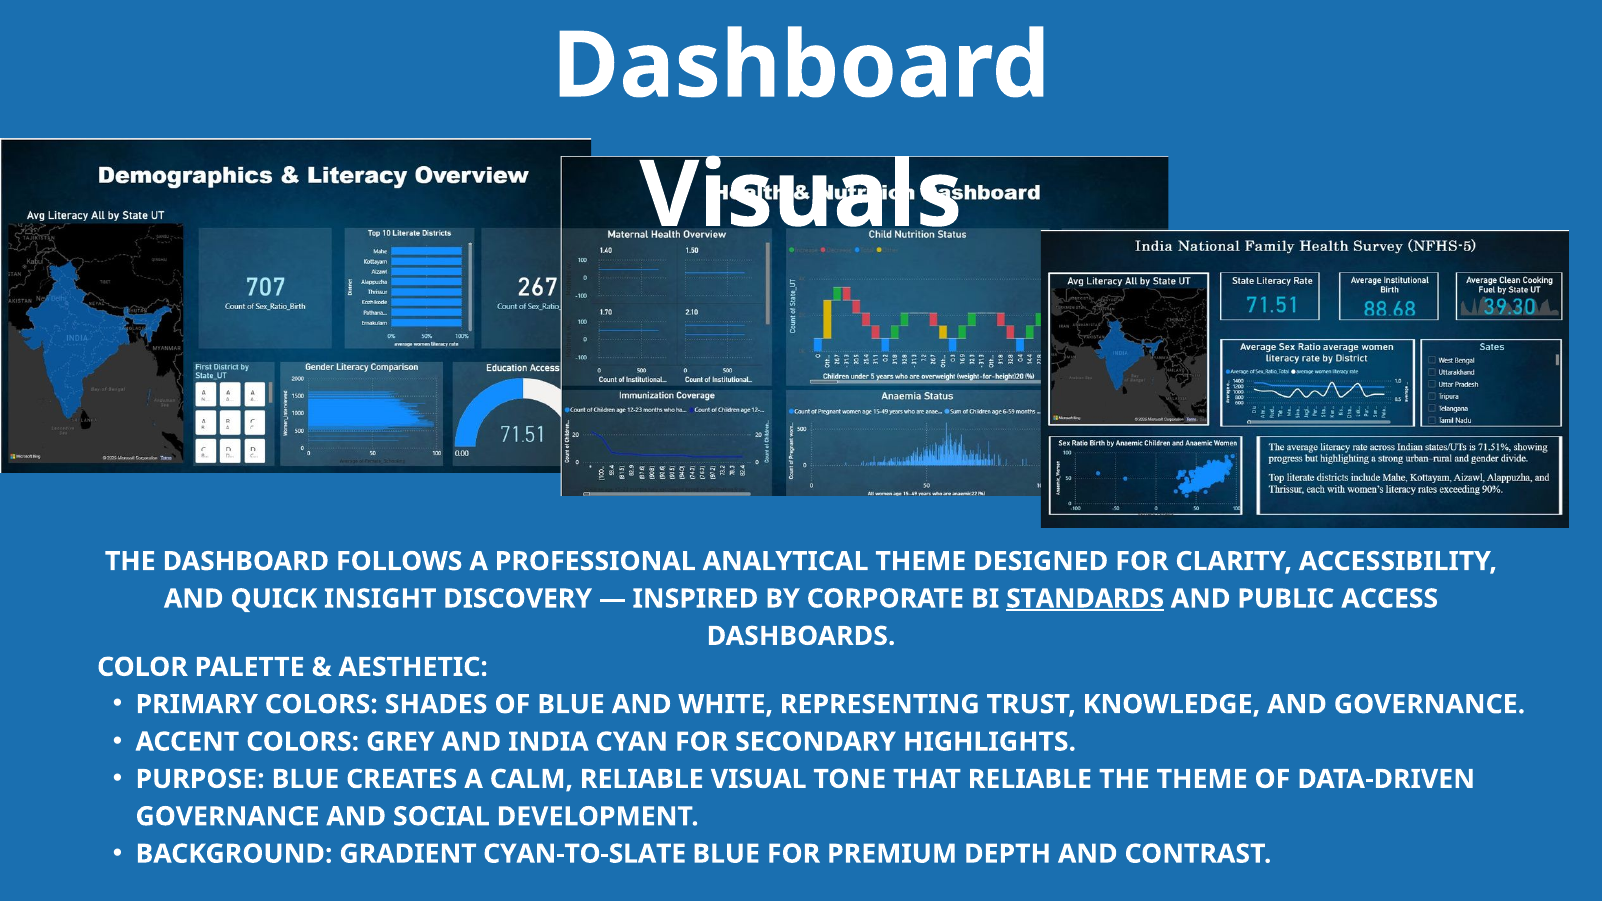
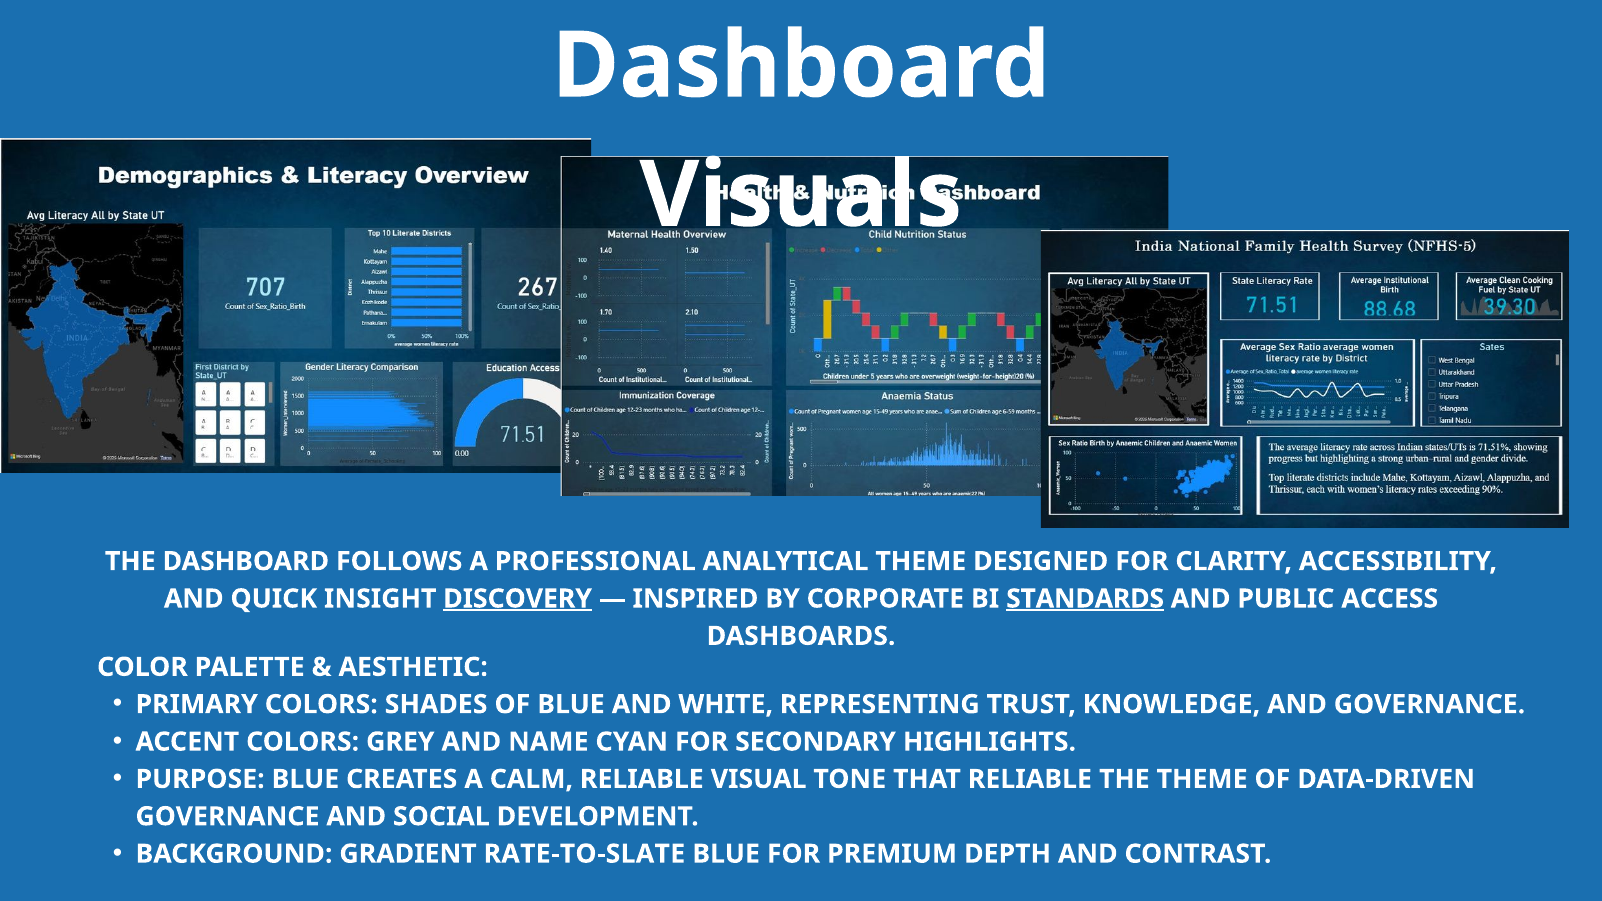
DISCOVERY underline: none -> present (518, 599)
INDIA: INDIA -> NAME (548, 742)
CYAN-TO-SLATE: CYAN-TO-SLATE -> RATE-TO-SLATE (584, 854)
